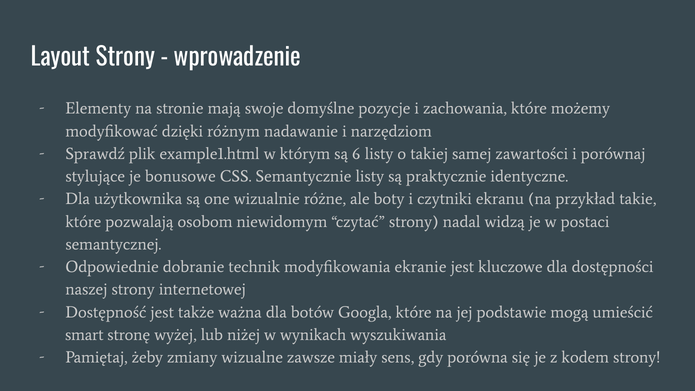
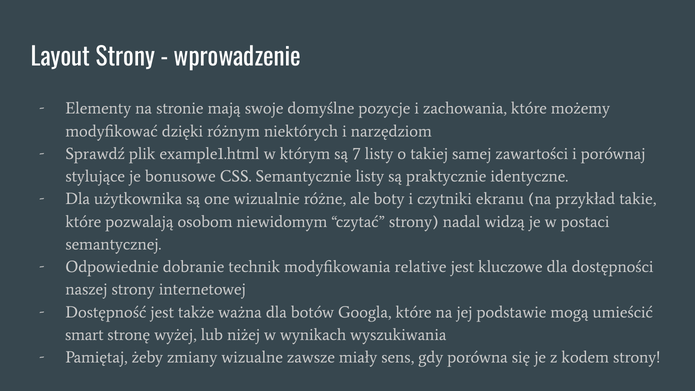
nadawanie: nadawanie -> niektórych (301, 131)
6: 6 -> 7 (356, 154)
ekranie: ekranie -> relative (420, 267)
